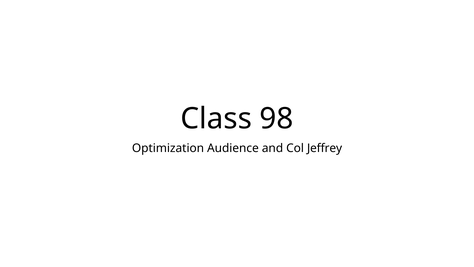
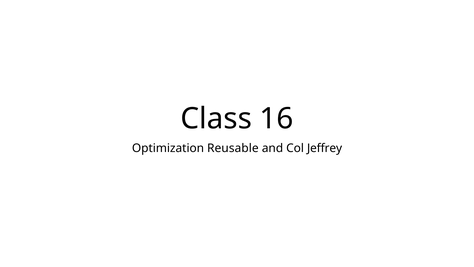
98: 98 -> 16 (276, 118)
Audience: Audience -> Reusable (233, 148)
